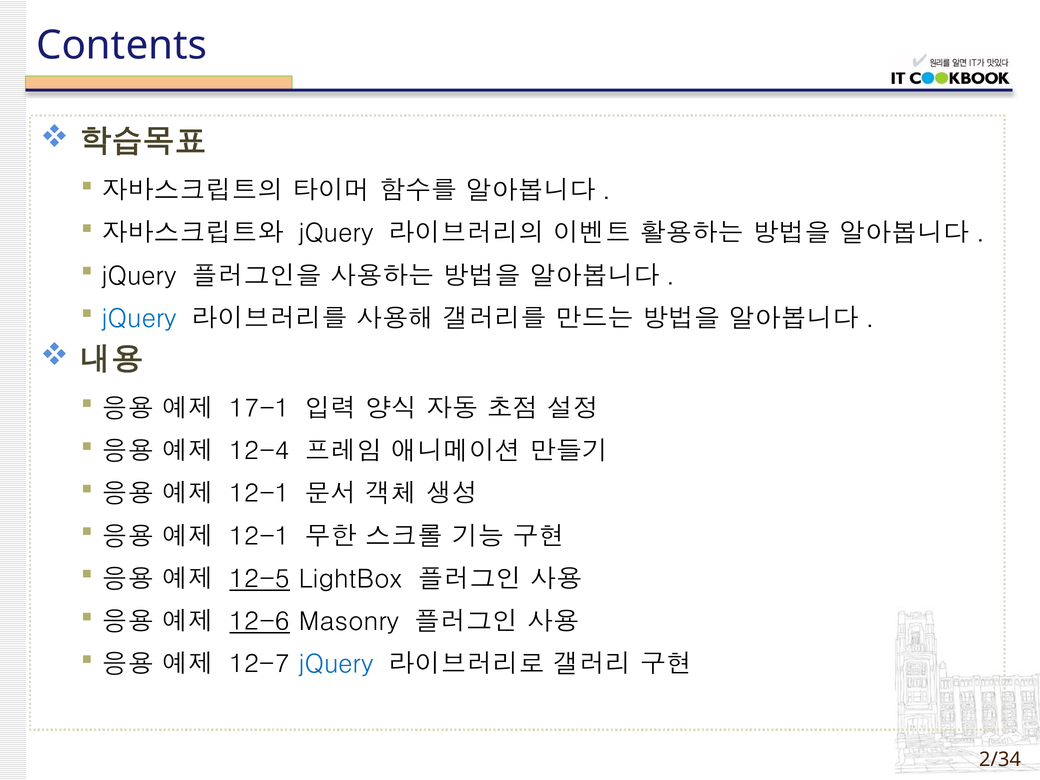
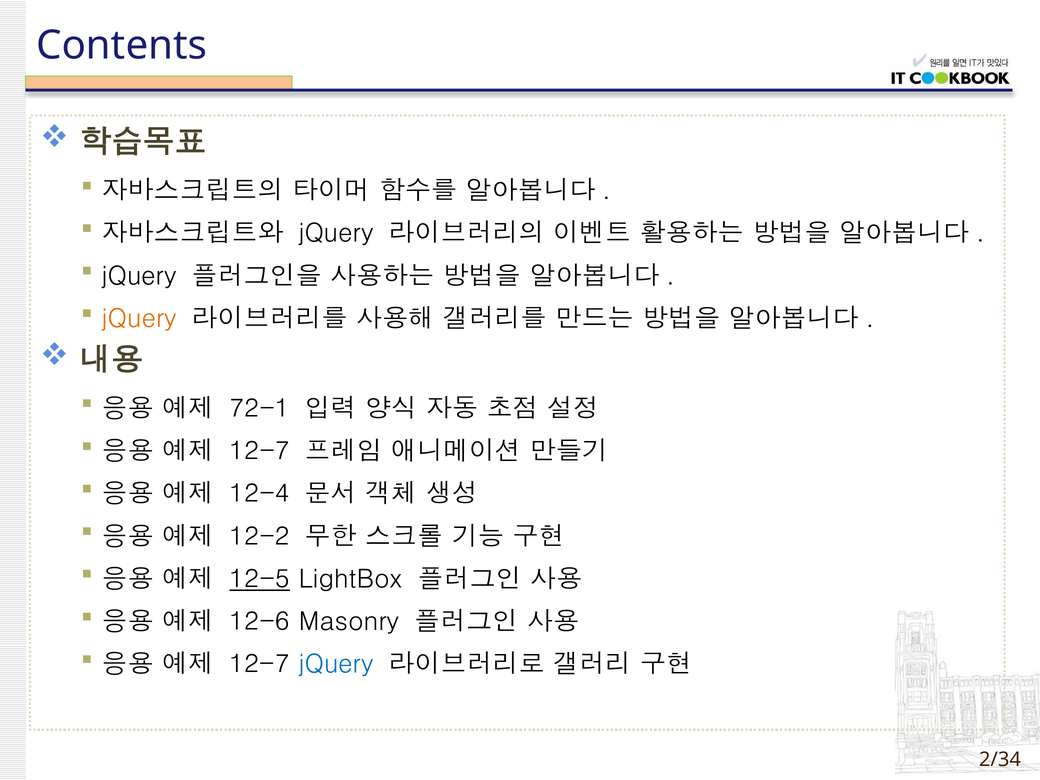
jQuery colour: blue -> orange (139, 319)
17-1: 17-1 -> 72-1 (260, 409)
12-4: 12-4 -> 12-7 (260, 451)
12-1: 12-1 -> 12-4 (260, 494)
12-1: 12-1 -> 12-2 (260, 536)
12-6 underline: present -> none (260, 622)
